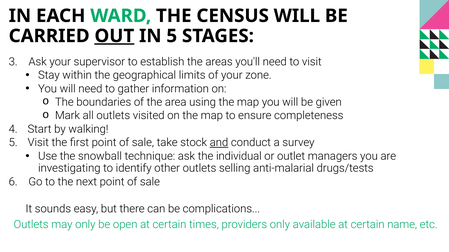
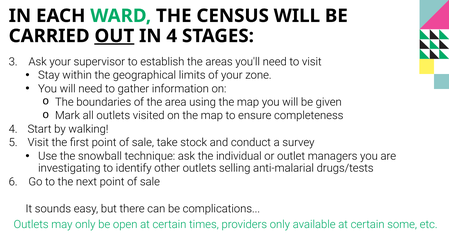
IN 5: 5 -> 4 (172, 36)
and underline: present -> none (219, 143)
name: name -> some (402, 225)
